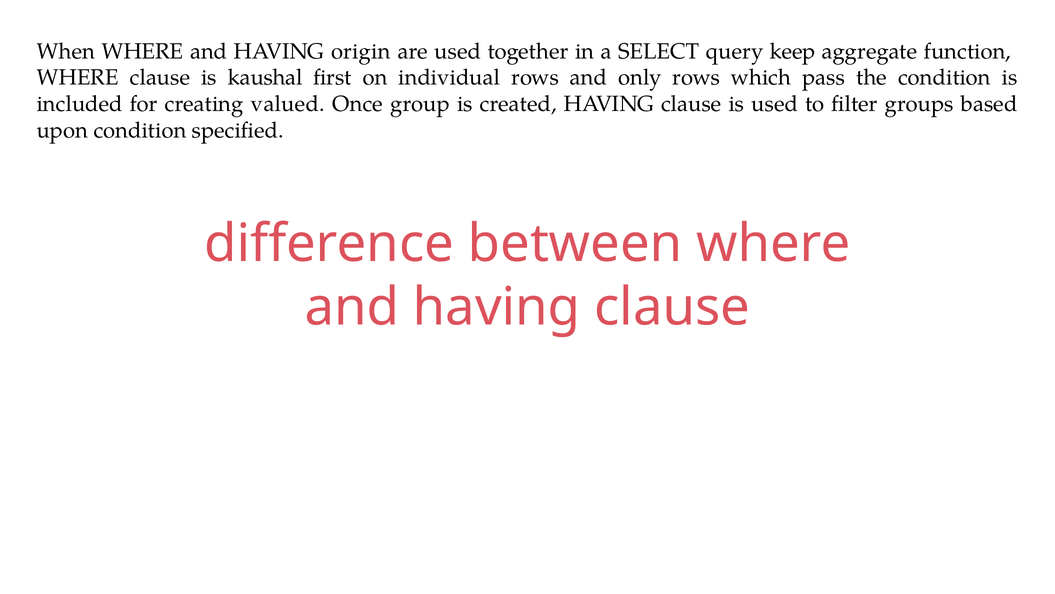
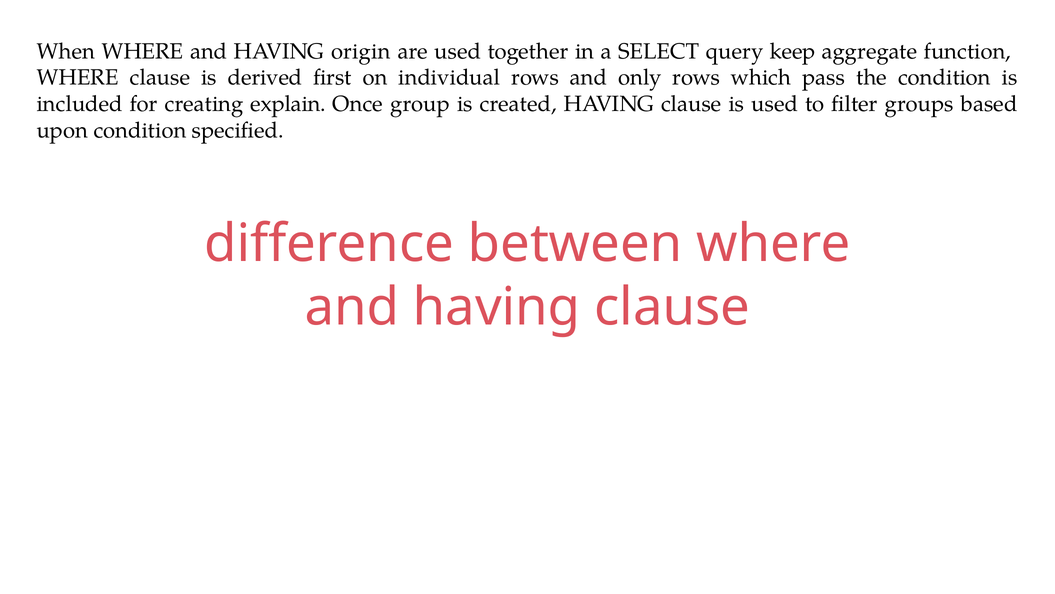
kaushal: kaushal -> derived (265, 78)
valued: valued -> explain (288, 104)
